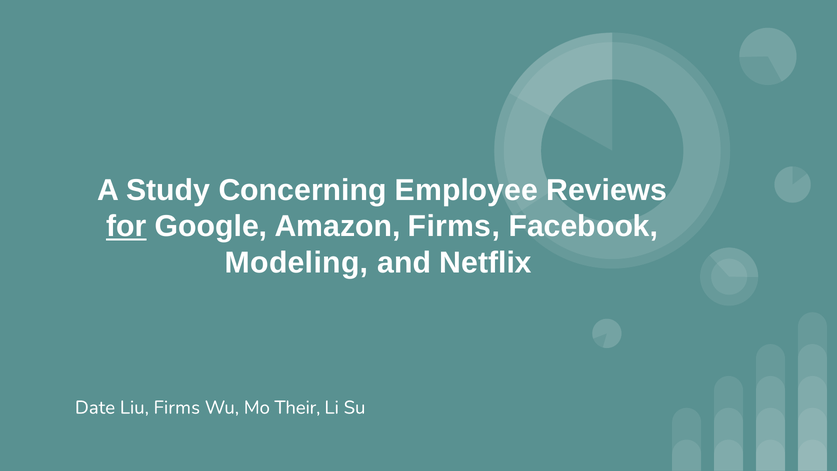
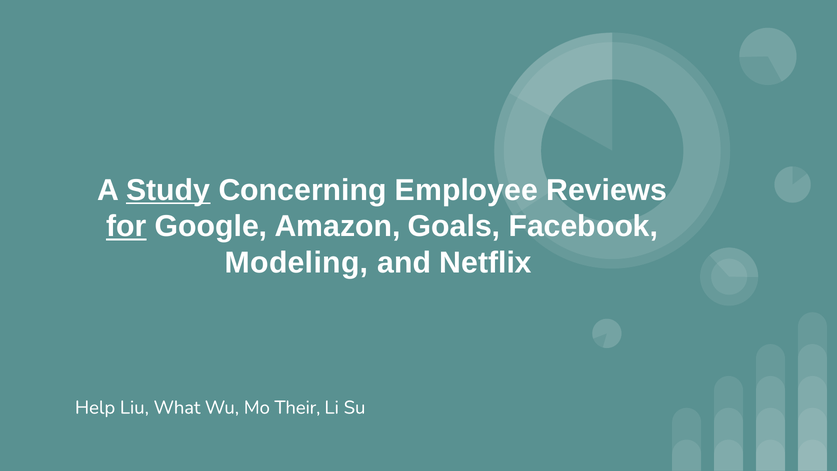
Study underline: none -> present (168, 190)
Amazon Firms: Firms -> Goals (454, 226)
Date: Date -> Help (95, 407)
Liu Firms: Firms -> What (177, 407)
